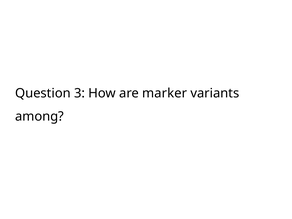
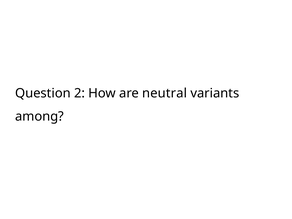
3: 3 -> 2 (79, 93)
marker: marker -> neutral (165, 93)
